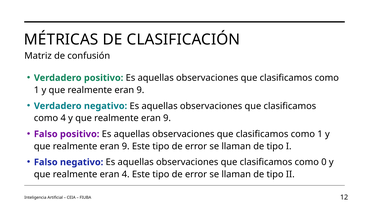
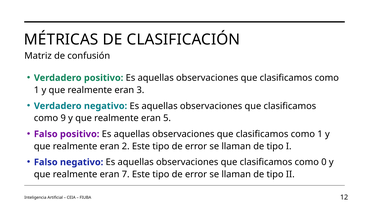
9: 9 -> 3 (140, 90)
como 4: 4 -> 9 (63, 118)
9: 9 -> 5 (167, 118)
9: 9 -> 2 (126, 147)
eran 4: 4 -> 7 (126, 175)
